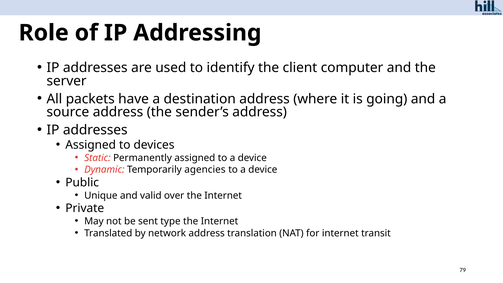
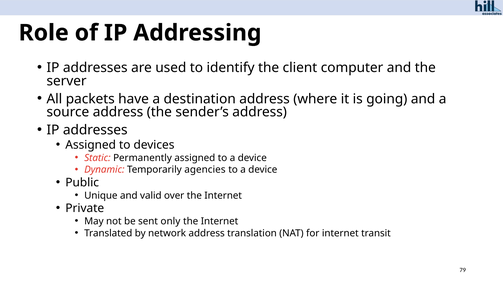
type: type -> only (170, 221)
